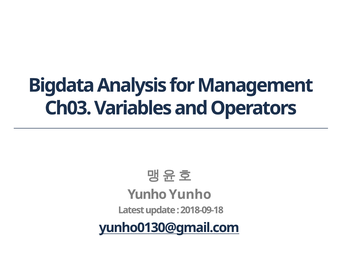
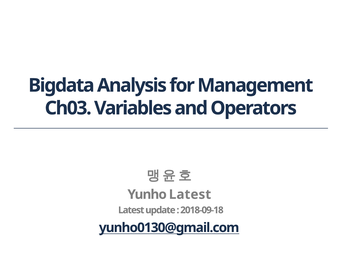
Yunho Yunho: Yunho -> Latest (190, 195)
